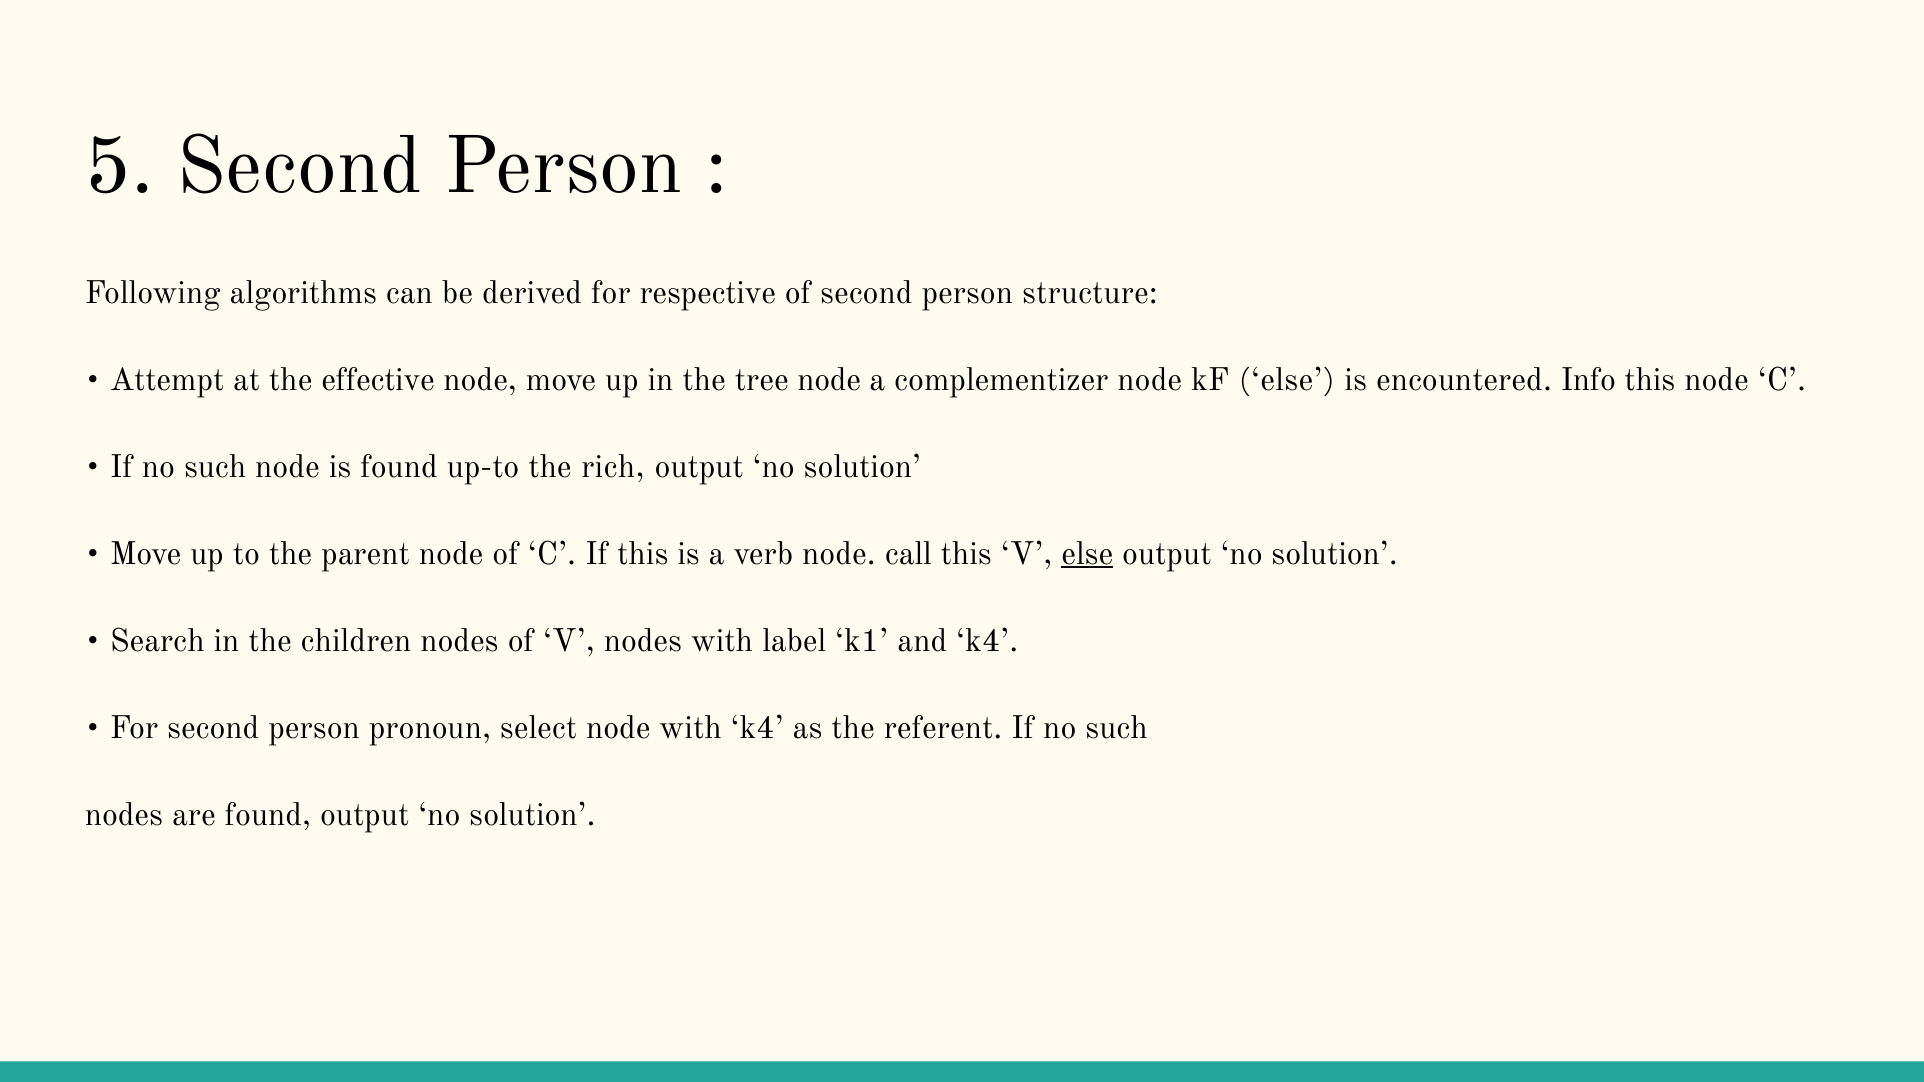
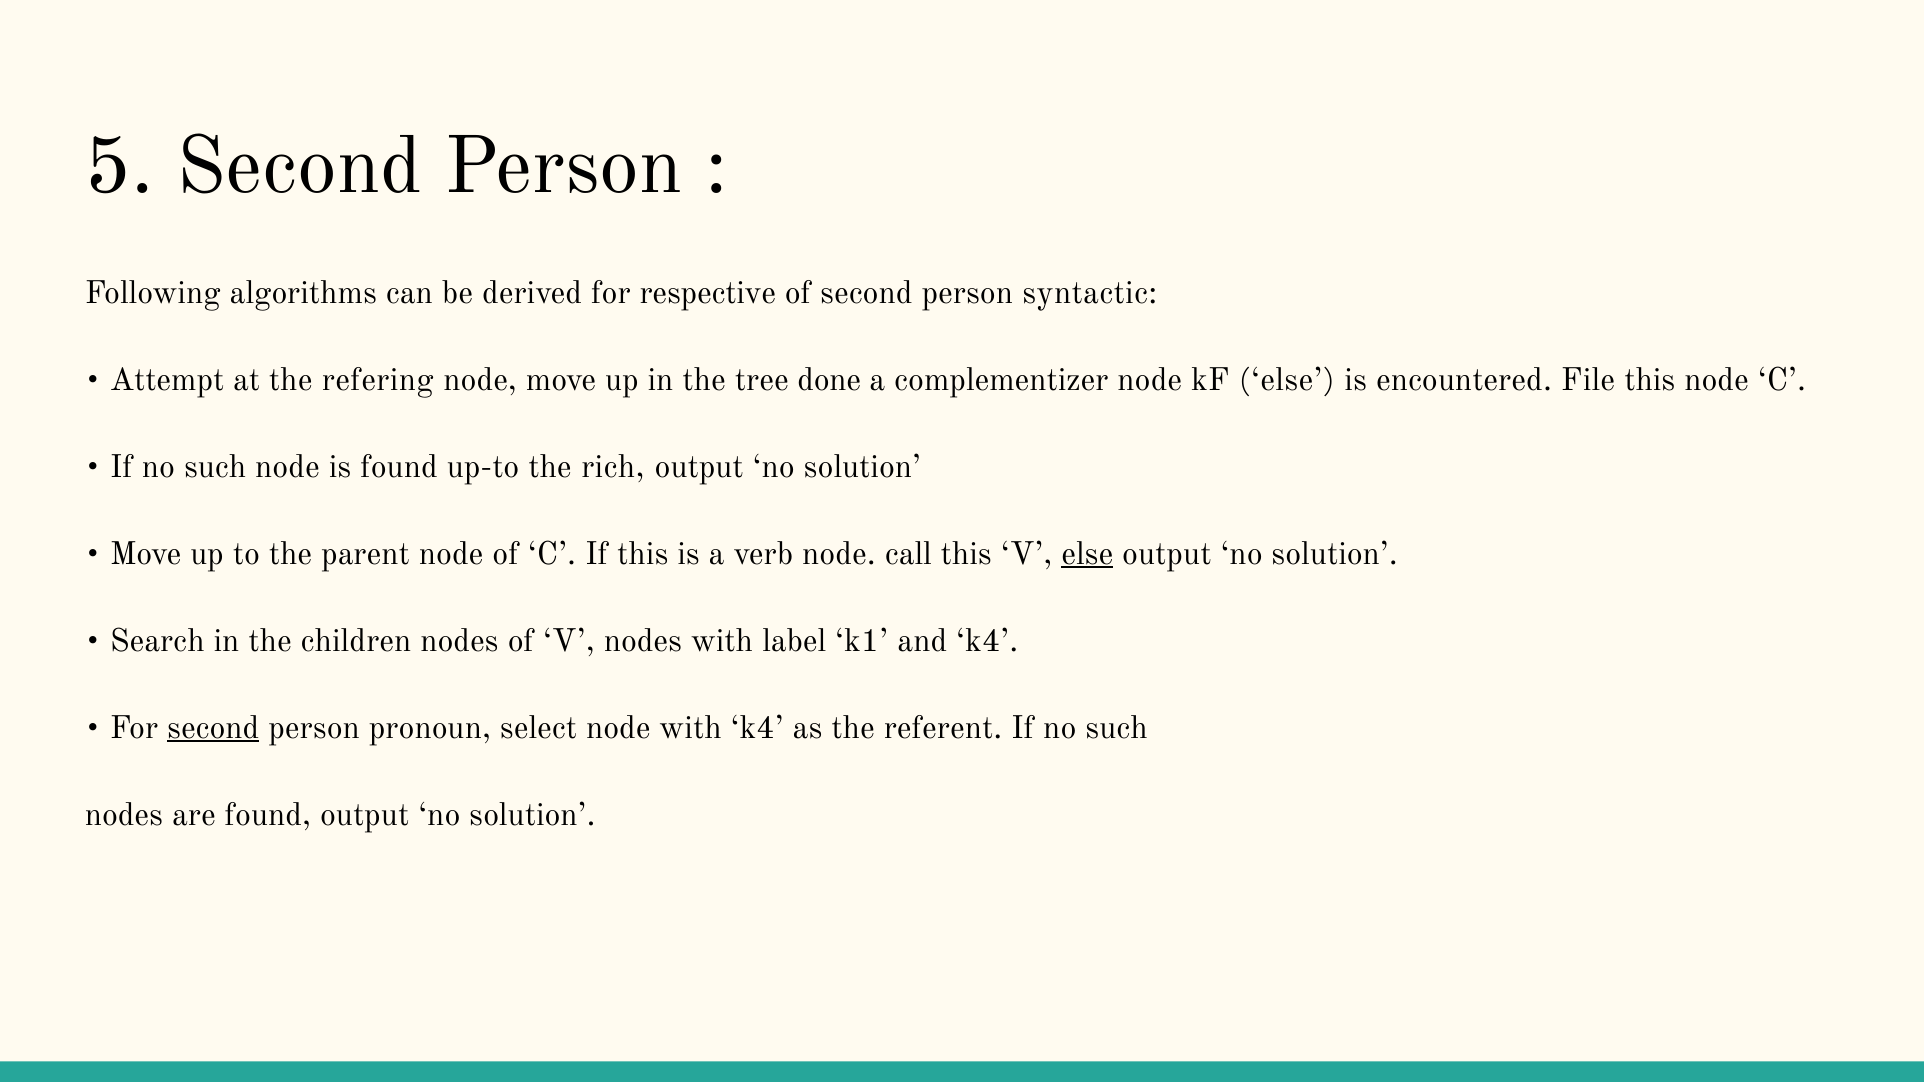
structure: structure -> syntactic (1090, 293)
effective: effective -> refering (378, 380)
tree node: node -> done (829, 380)
Info: Info -> File (1588, 380)
second underline: none -> present (213, 728)
